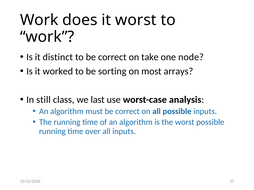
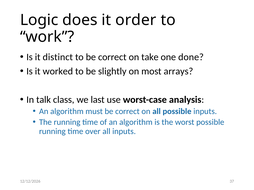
Work: Work -> Logic (39, 20)
it worst: worst -> order (136, 20)
node: node -> done (191, 57)
sorting: sorting -> slightly (112, 71)
still: still -> talk (44, 100)
